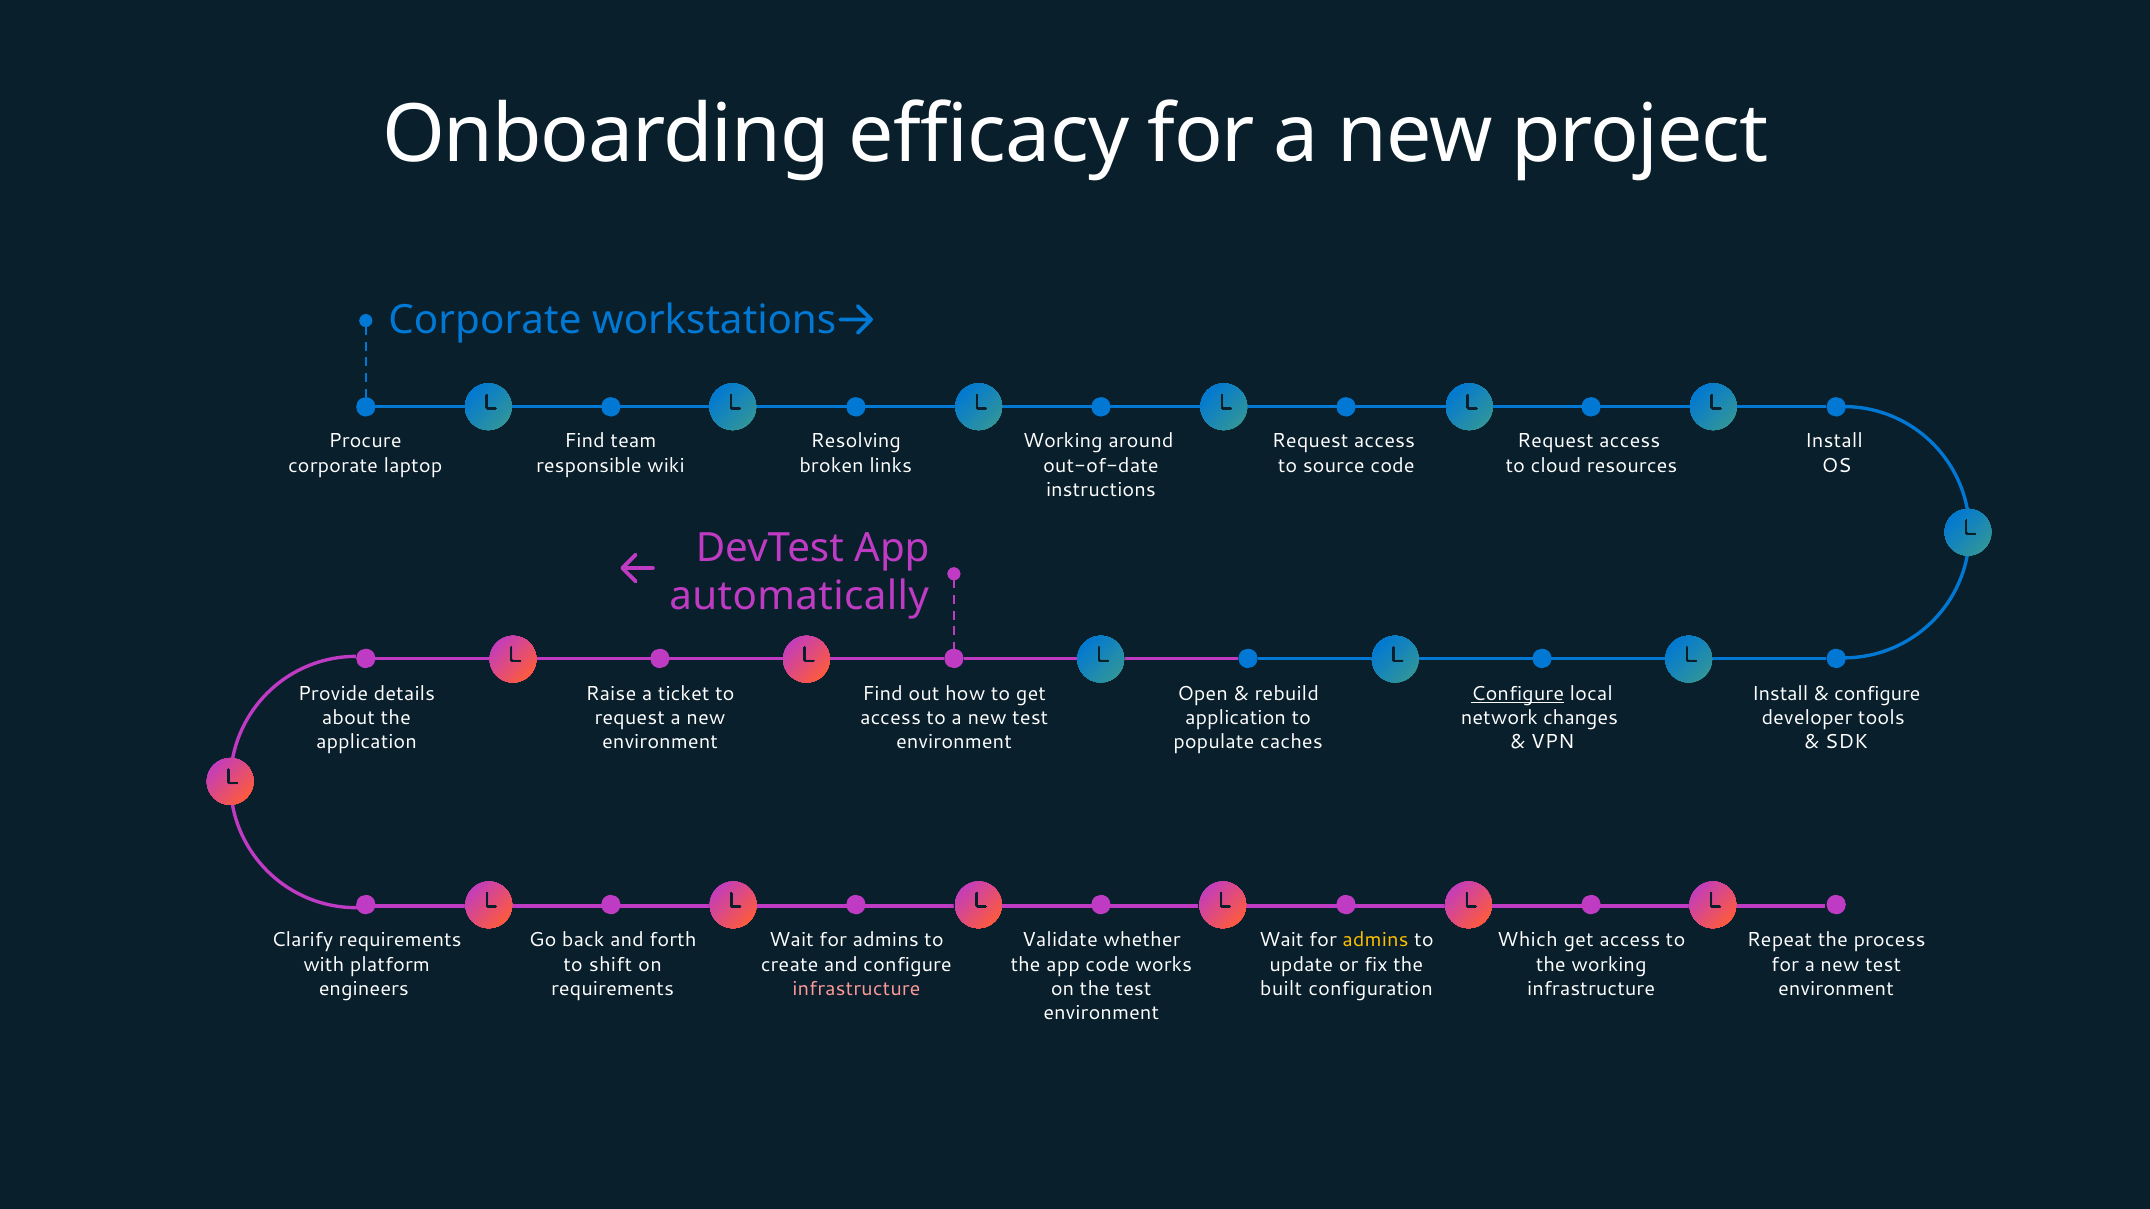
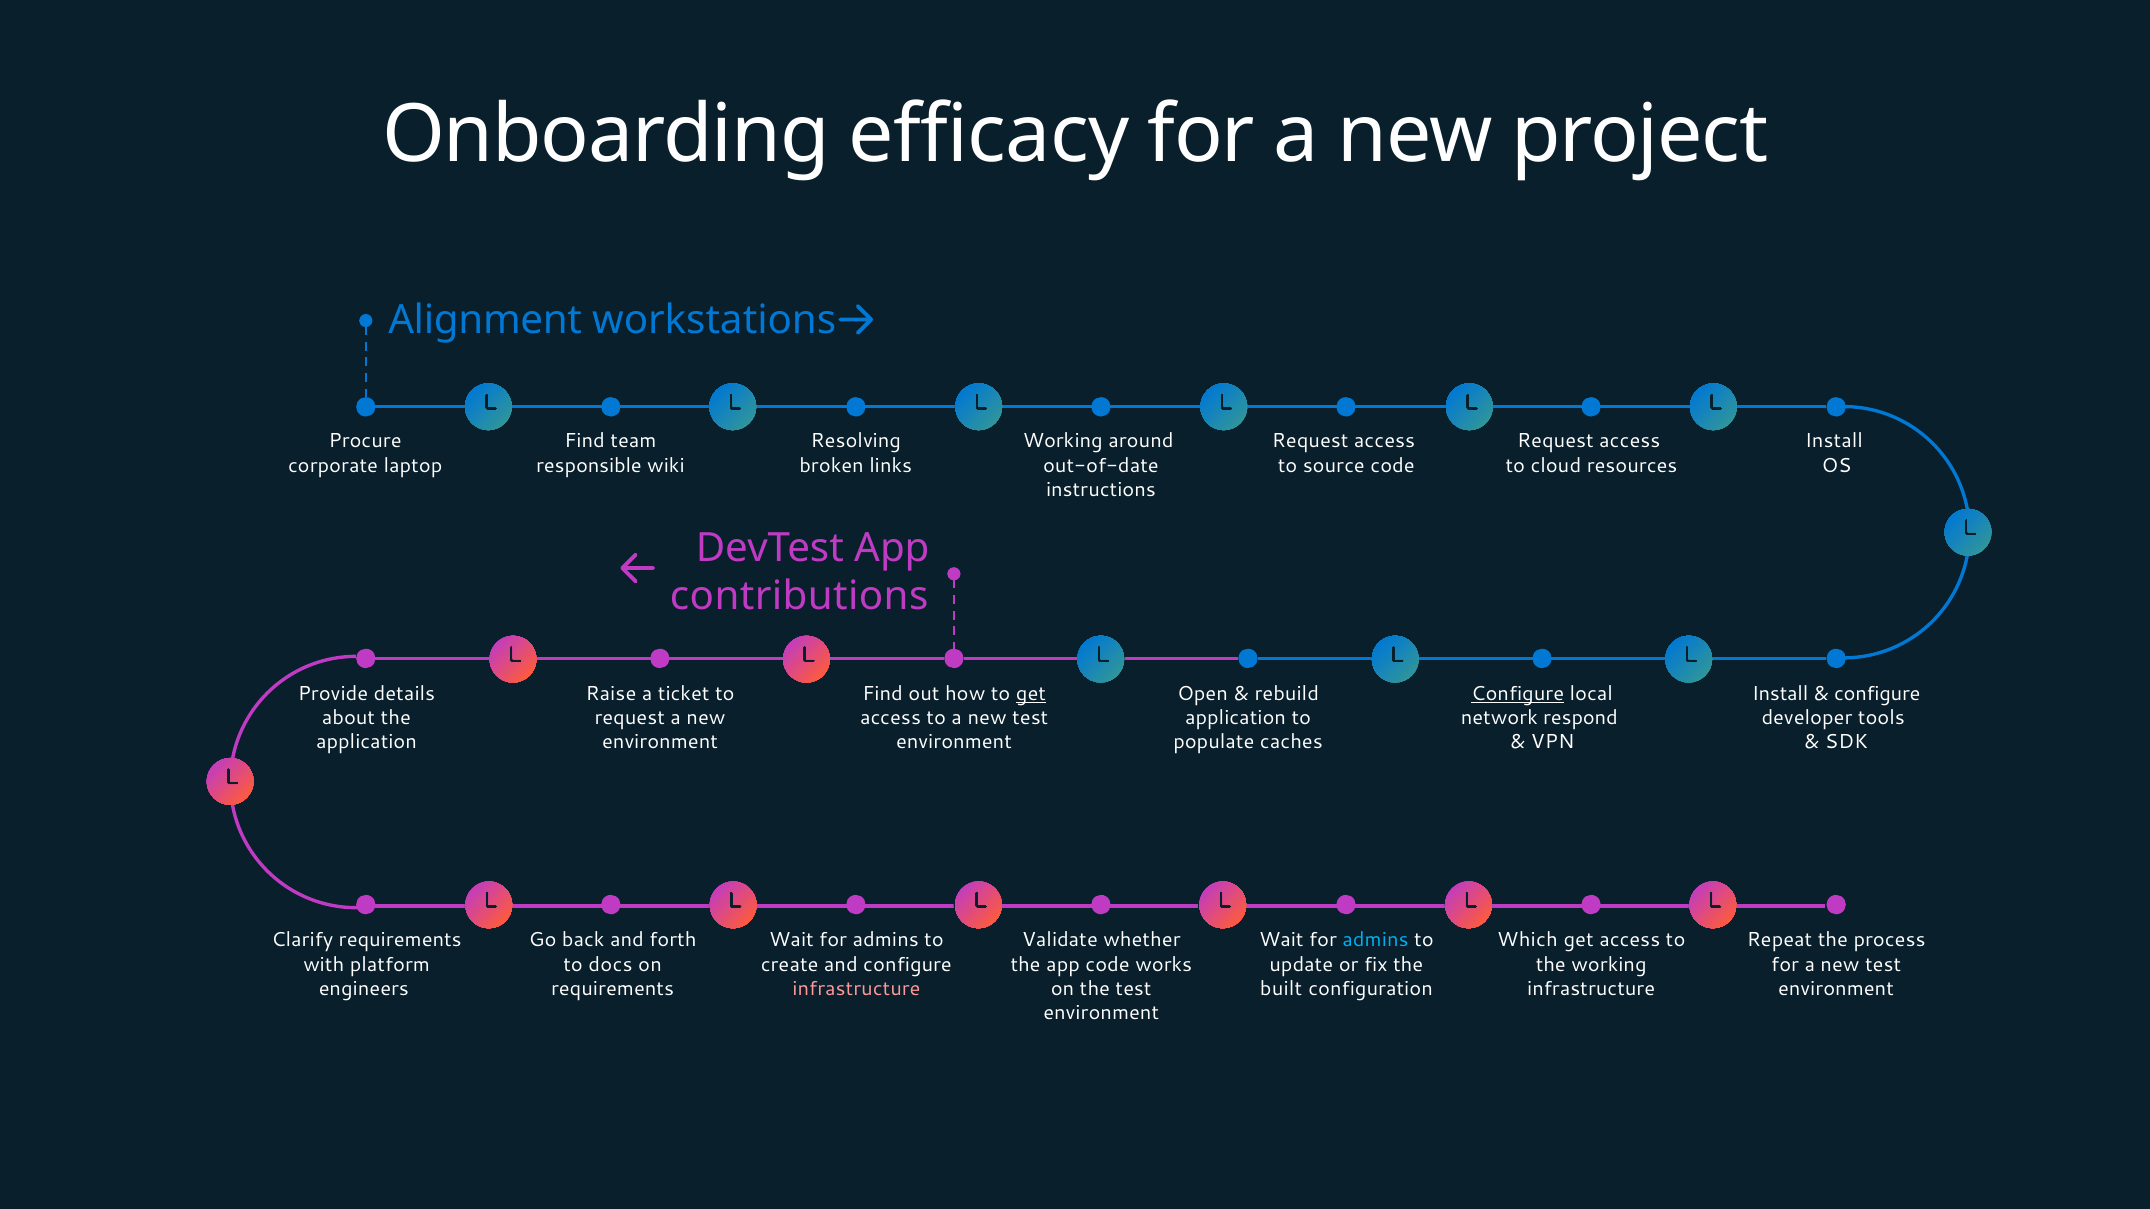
Corporate: Corporate -> Alignment (485, 320)
automatically: automatically -> contributions (799, 597)
get underline: none -> present (1031, 694)
changes: changes -> respond (1581, 718)
admins colour: yellow -> light blue (1376, 940)
shift: shift -> docs (611, 965)
